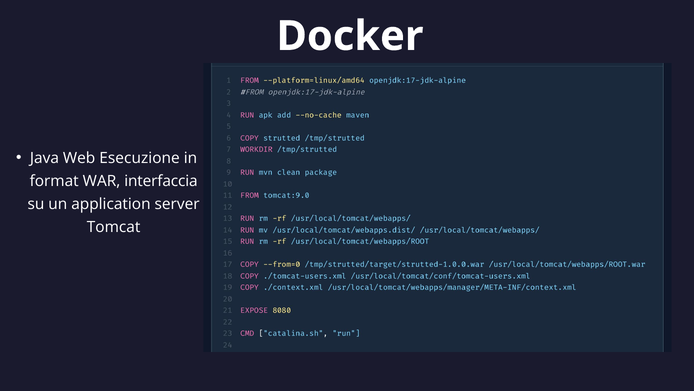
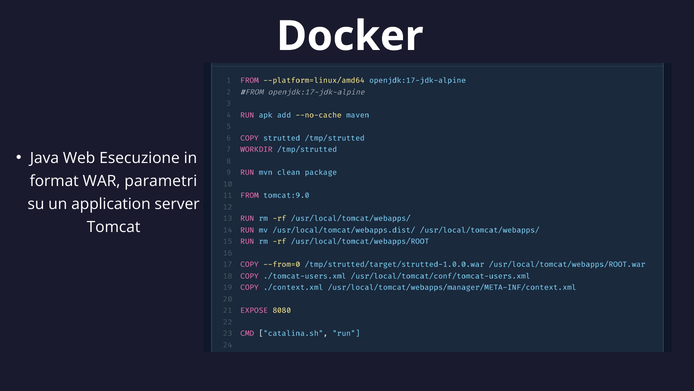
interfaccia: interfaccia -> parametri (161, 181)
